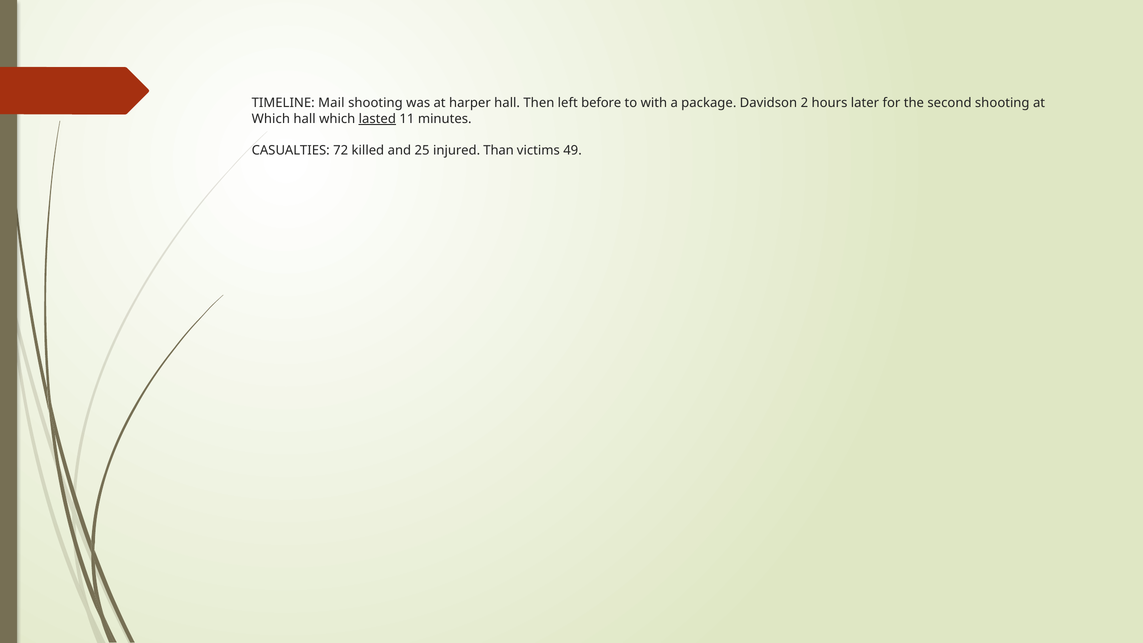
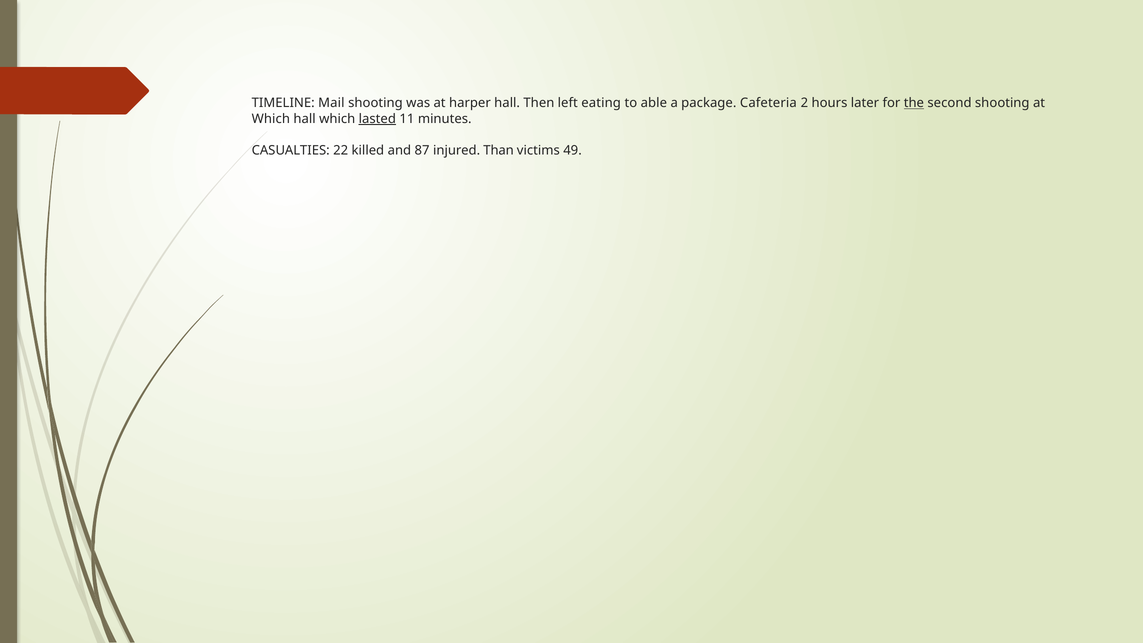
before: before -> eating (601, 103)
with: with -> able (654, 103)
Davidson: Davidson -> Cafeteria (768, 103)
the underline: none -> present (914, 103)
72: 72 -> 22 (341, 150)
25: 25 -> 87 (422, 150)
